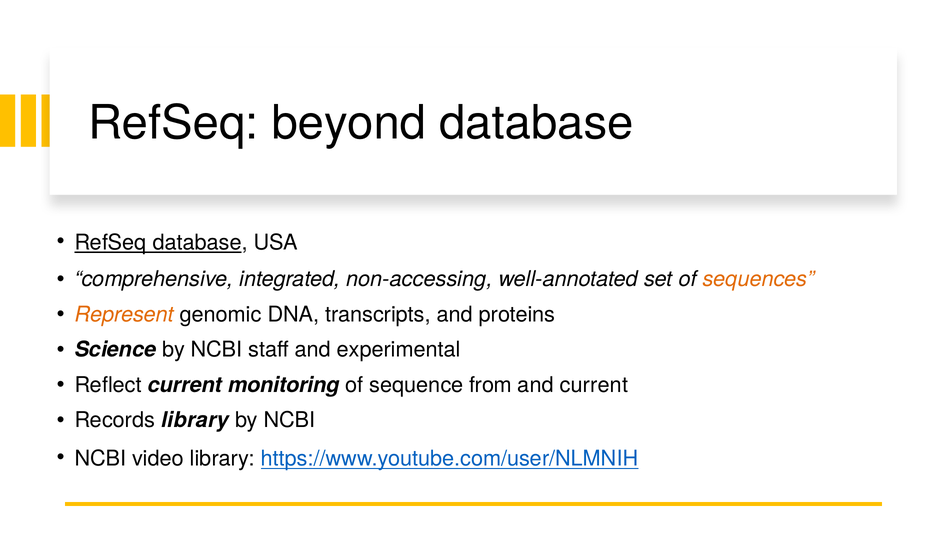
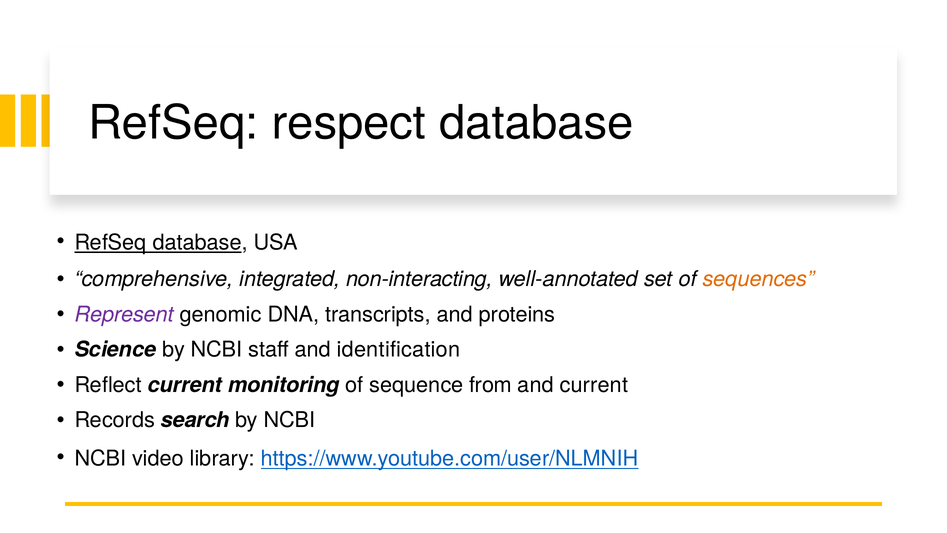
beyond: beyond -> respect (349, 123)
non-accessing: non-accessing -> non-interacting (419, 279)
Represent colour: orange -> purple (124, 314)
experimental: experimental -> identification (399, 350)
Records library: library -> search (195, 420)
